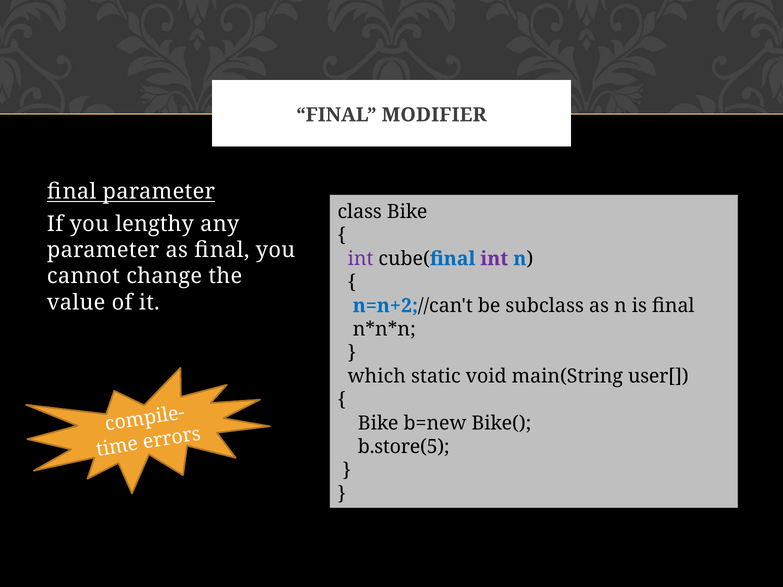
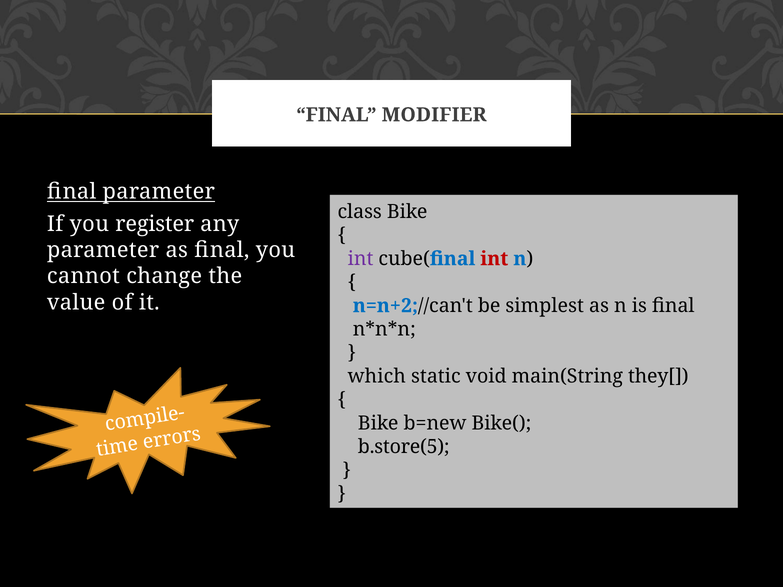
lengthy: lengthy -> register (155, 224)
int colour: purple -> red (494, 259)
subclass: subclass -> simplest (545, 306)
user[: user[ -> they[ (658, 376)
